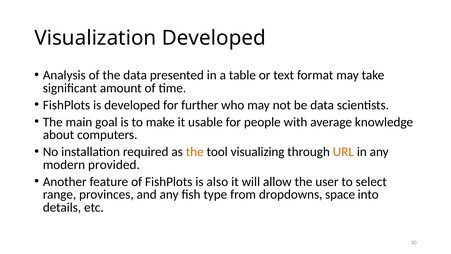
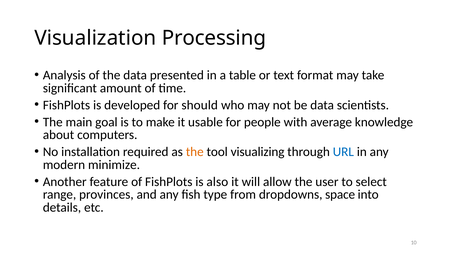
Visualization Developed: Developed -> Processing (214, 38)
further: further -> should (200, 105)
URL colour: orange -> blue (343, 152)
provided: provided -> minimize (114, 165)
